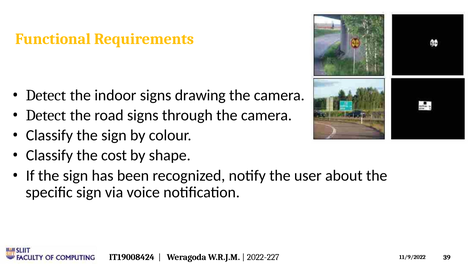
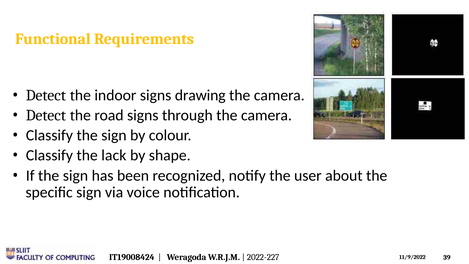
cost: cost -> lack (114, 155)
